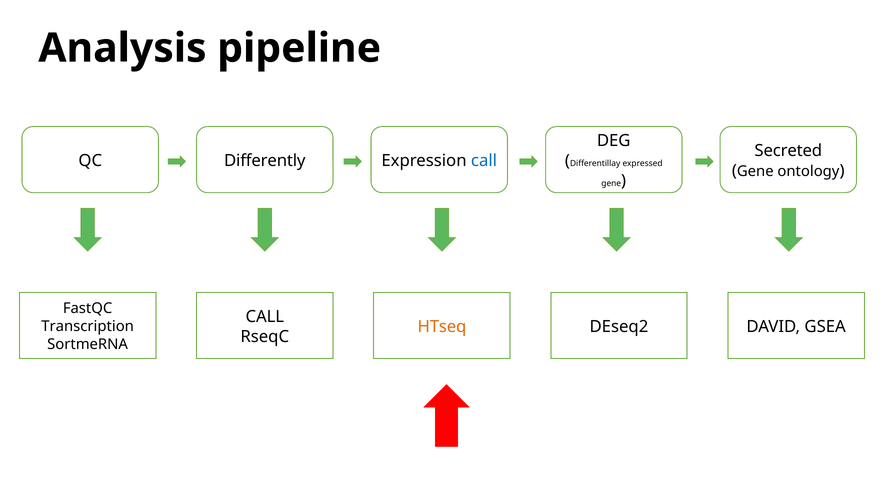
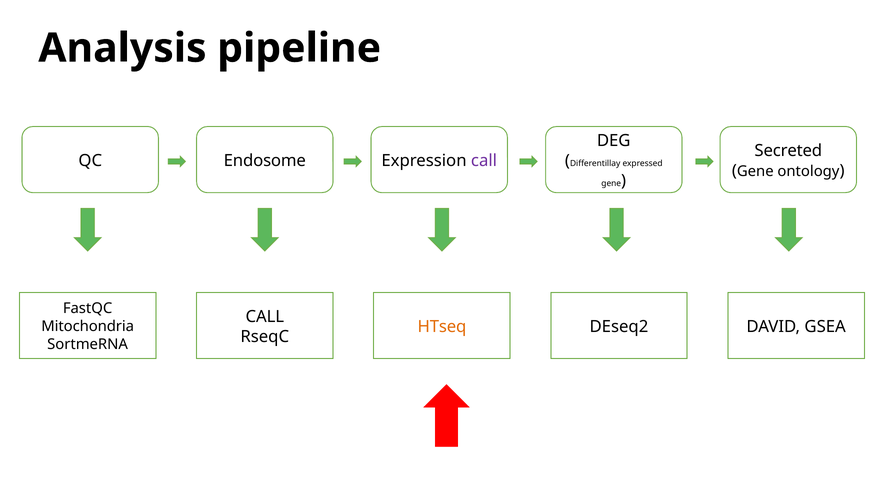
Differently: Differently -> Endosome (265, 161)
call colour: blue -> purple (484, 161)
Transcription: Transcription -> Mitochondria (88, 327)
